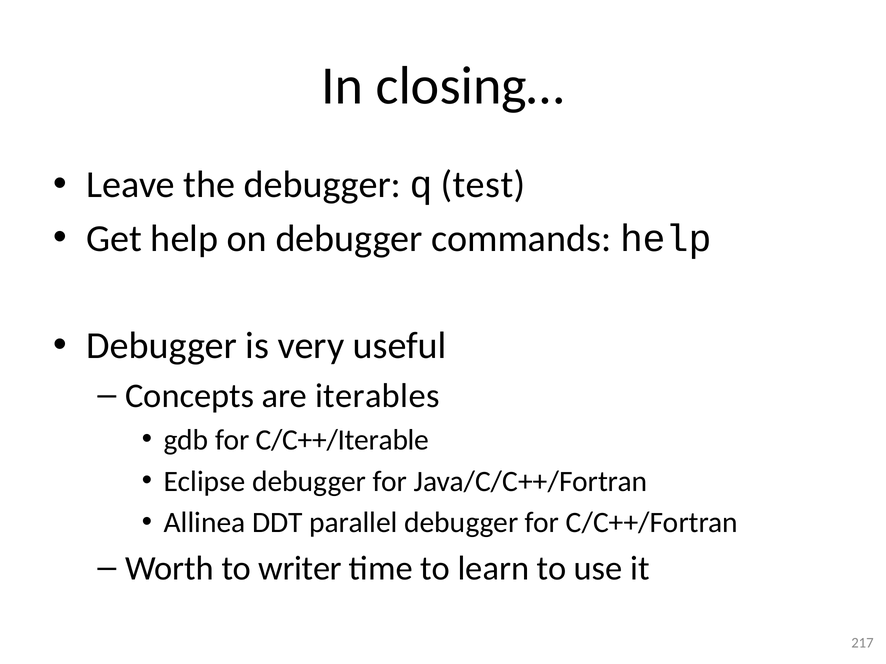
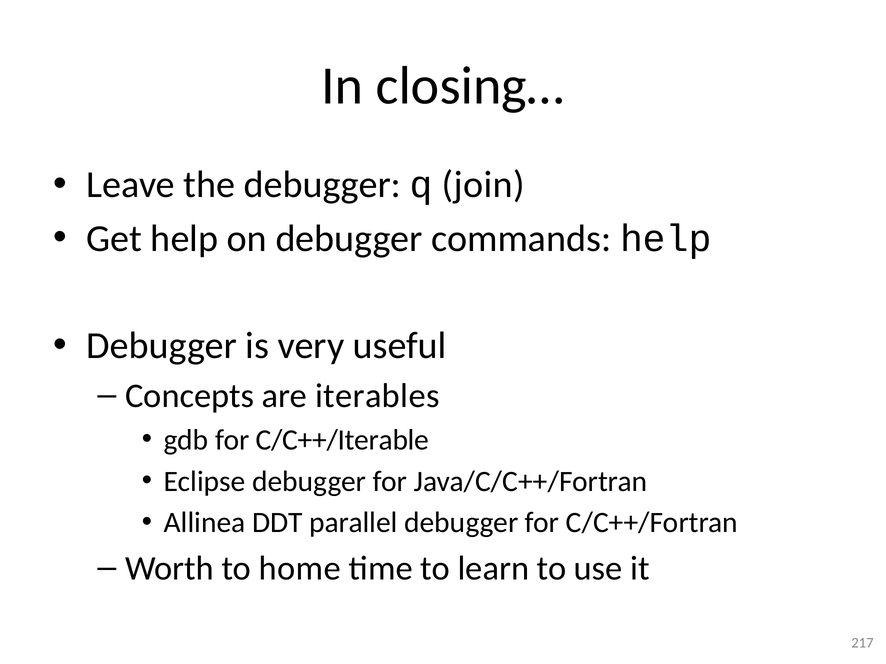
test: test -> join (483, 185)
writer: writer -> home (300, 569)
